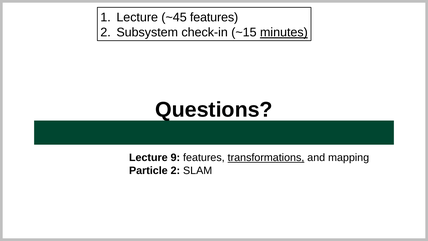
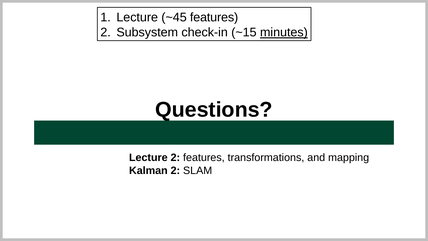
Lecture 9: 9 -> 2 (175, 158)
transformations underline: present -> none (266, 158)
Particle: Particle -> Kalman (148, 170)
